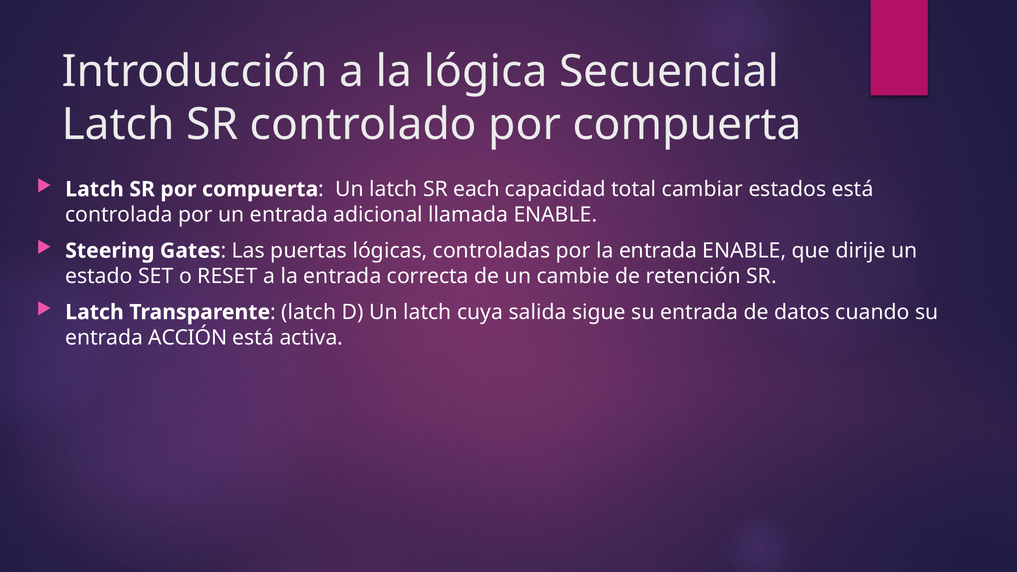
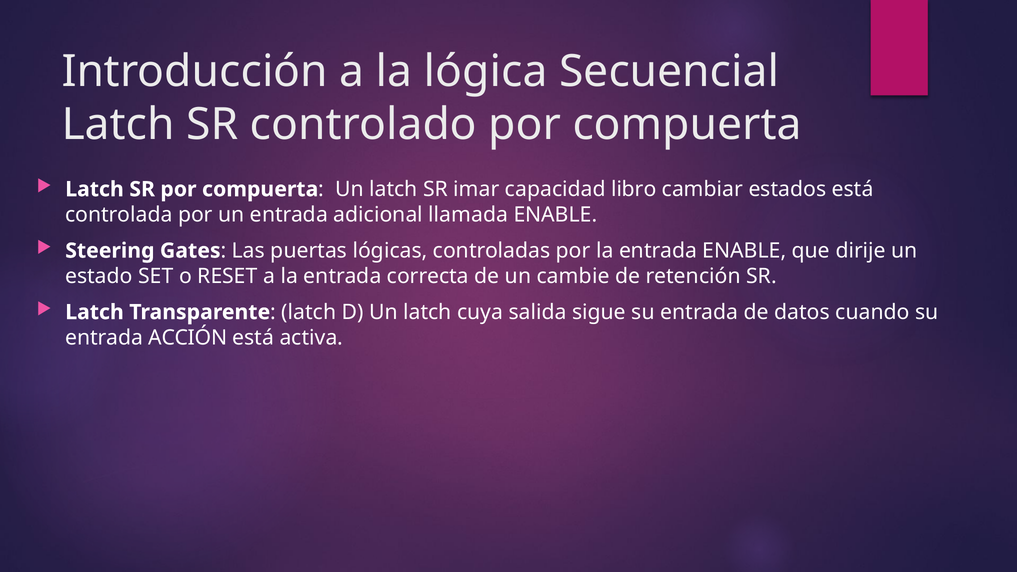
each: each -> imar (476, 189)
total: total -> libro (634, 189)
